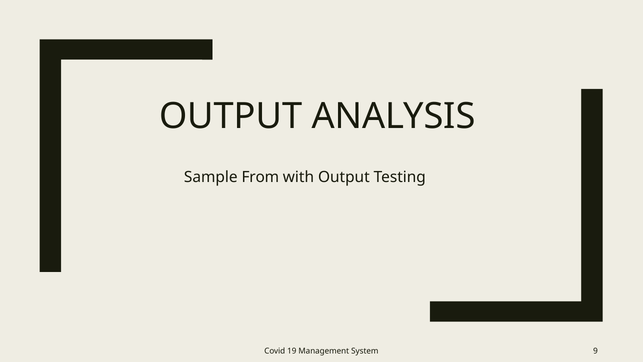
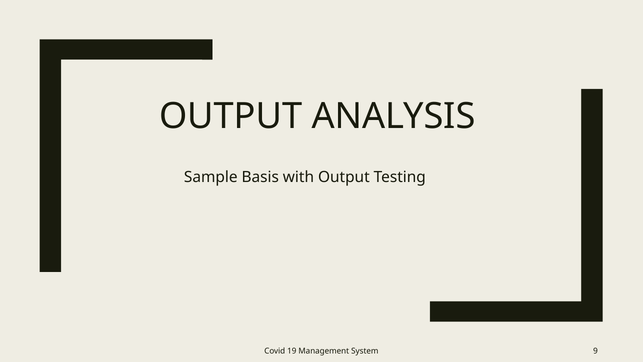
From: From -> Basis (260, 177)
